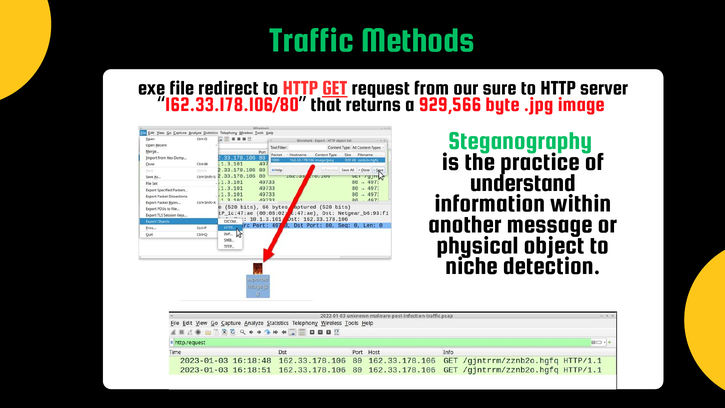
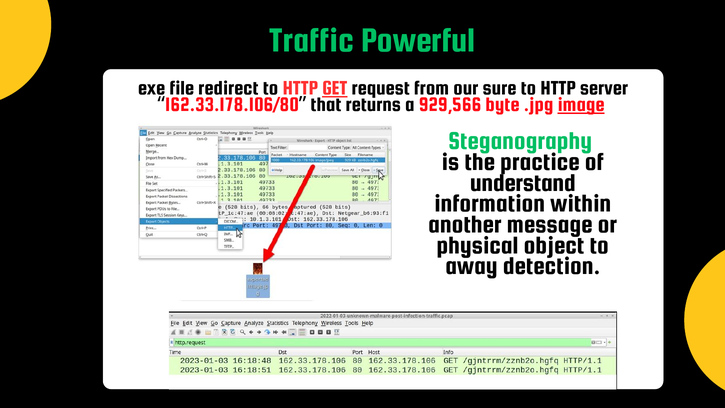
Methods: Methods -> Powerful (418, 40)
image underline: none -> present (581, 104)
niche: niche -> away (471, 266)
